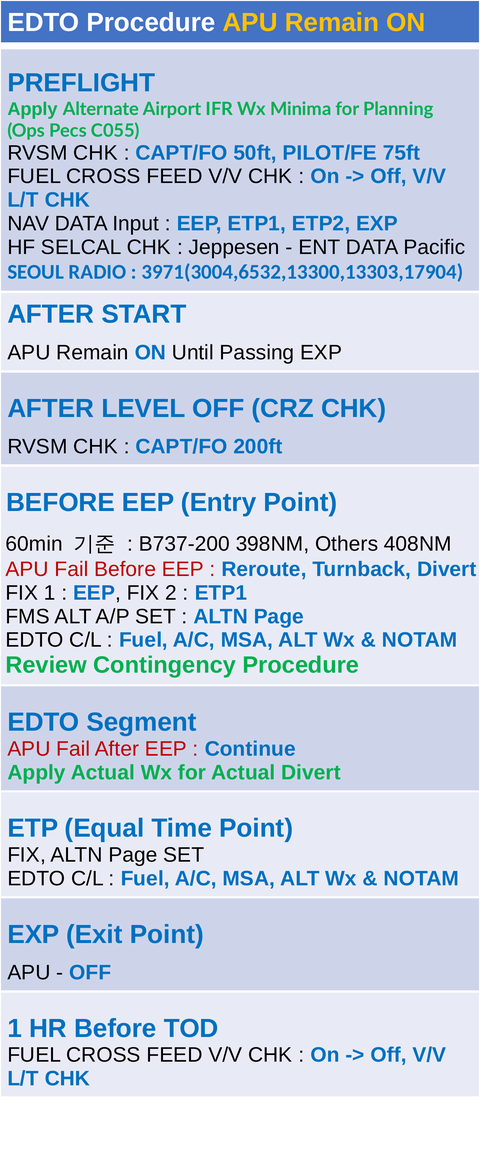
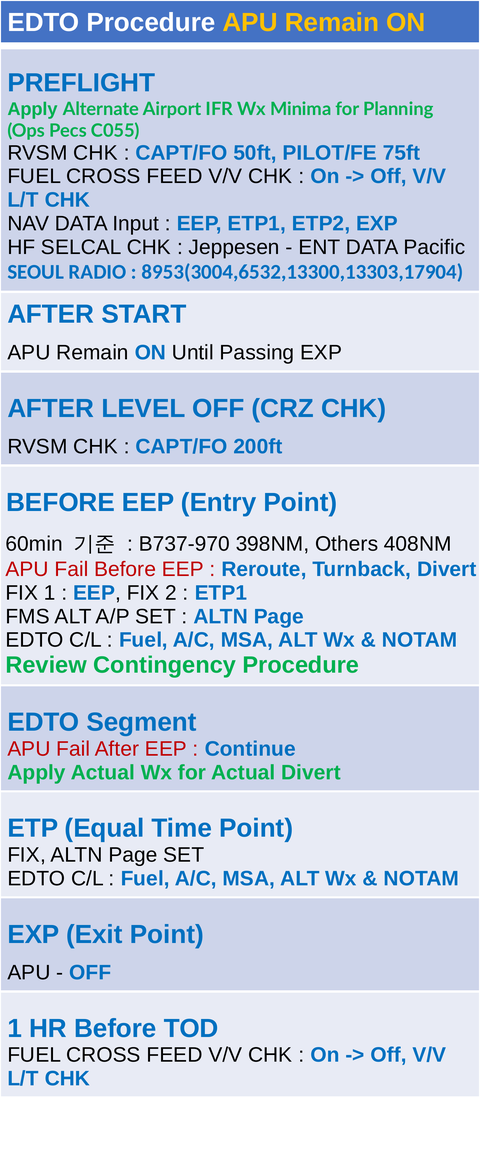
3971(3004,6532,13300,13303,17904: 3971(3004,6532,13300,13303,17904 -> 8953(3004,6532,13300,13303,17904 (303, 272)
B737-200: B737-200 -> B737-970 (184, 544)
